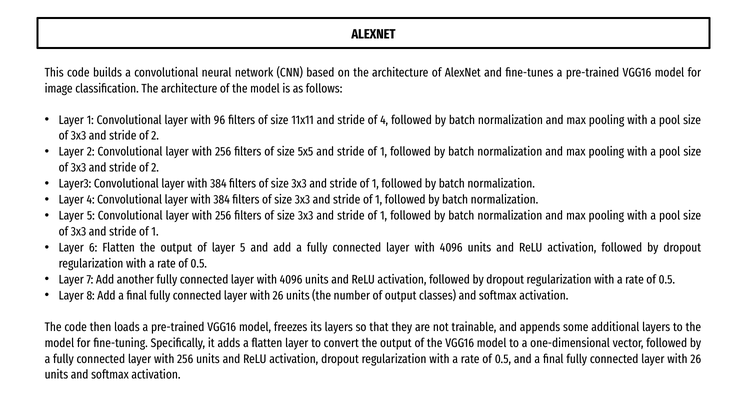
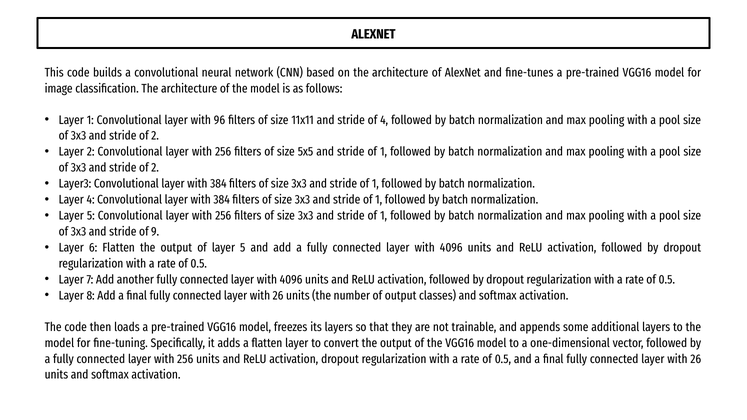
1: 1 -> 9 (155, 232)
